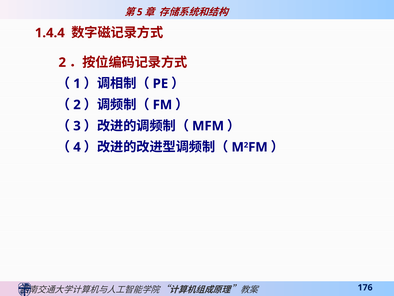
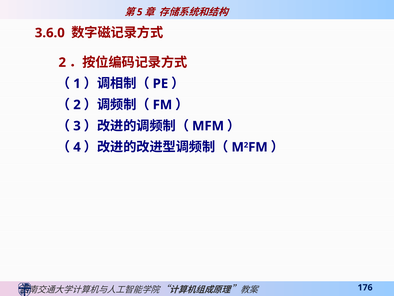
1.4.4: 1.4.4 -> 3.6.0 (50, 33)
